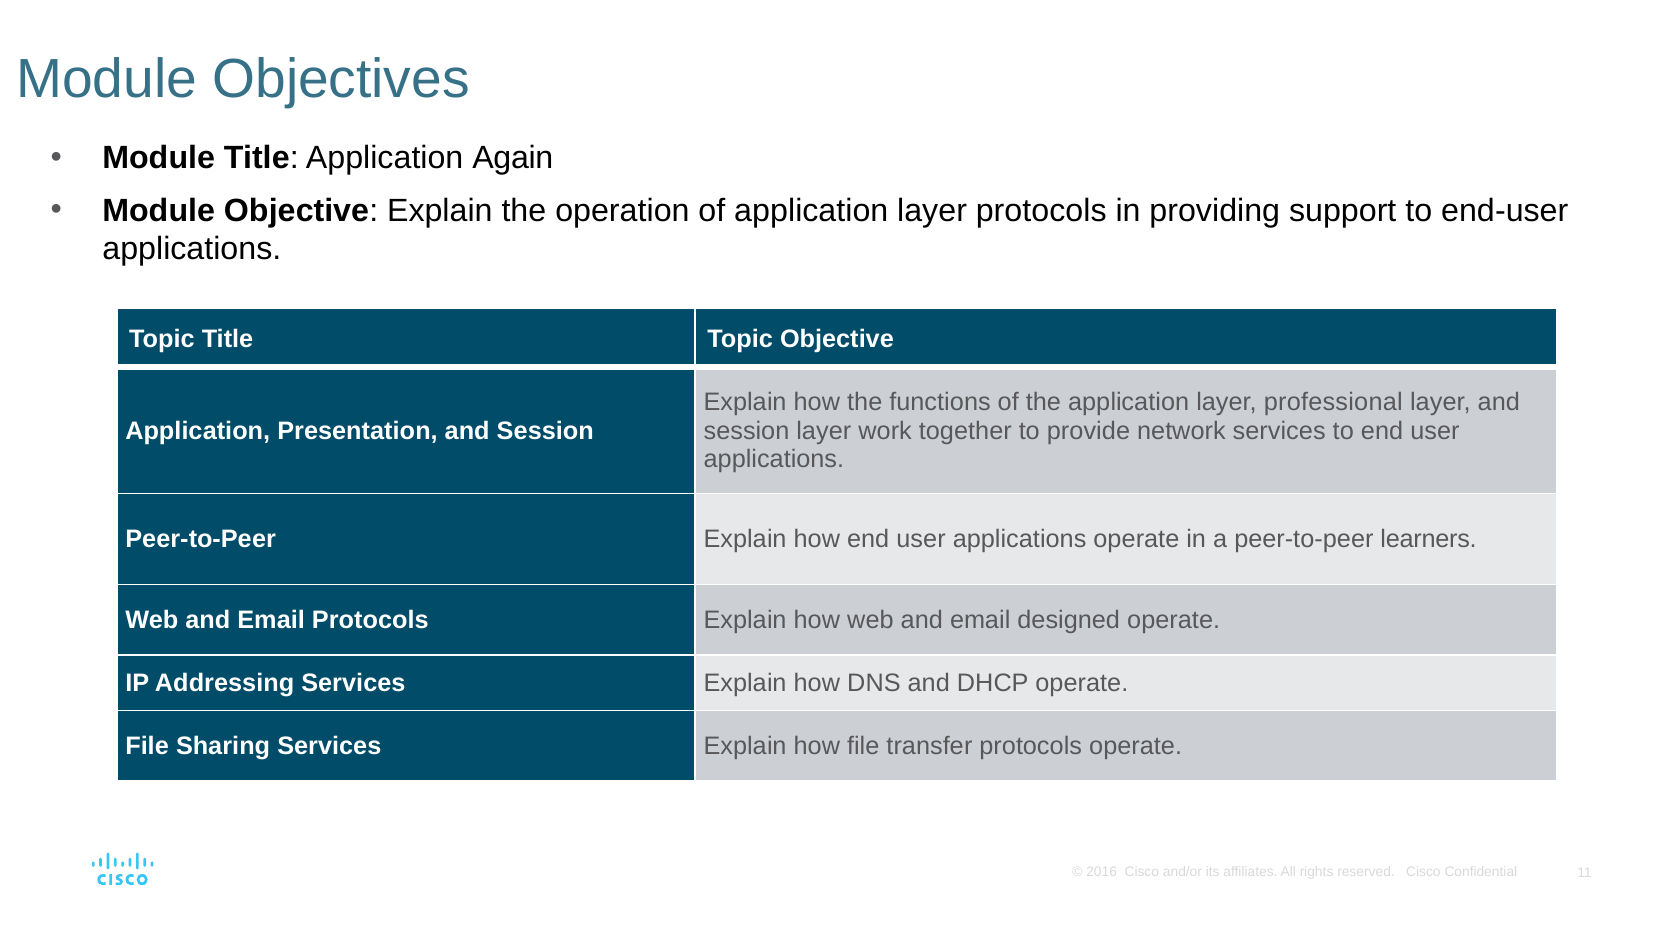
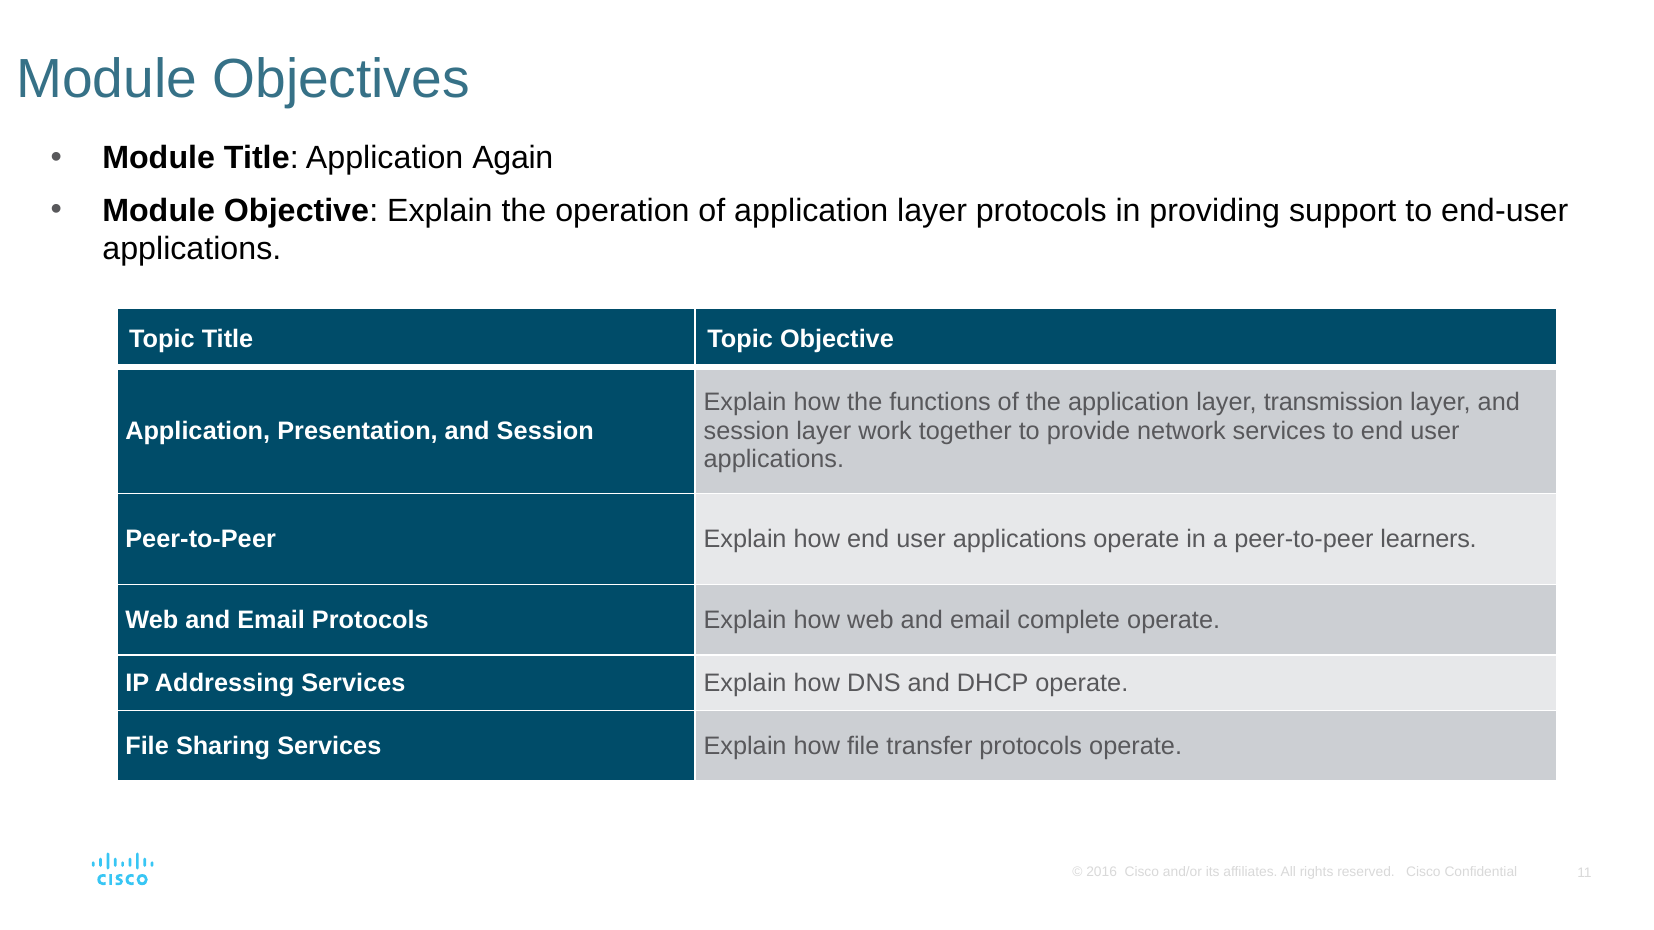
professional: professional -> transmission (1333, 403)
designed: designed -> complete (1069, 620)
